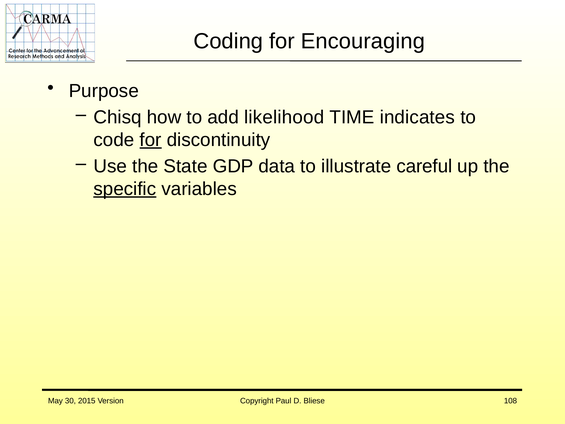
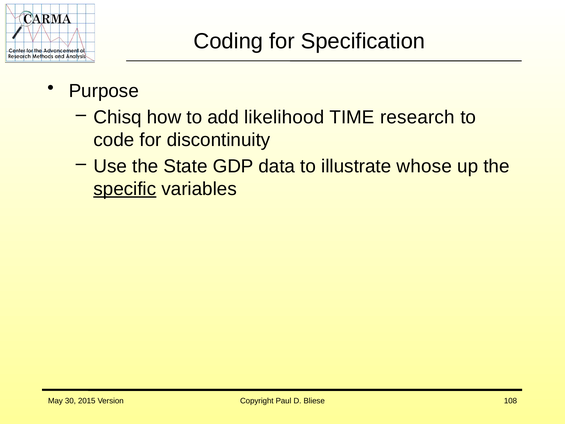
Encouraging: Encouraging -> Specification (363, 41)
indicates: indicates -> research (417, 117)
for underline: present -> none (151, 140)
careful: careful -> whose (424, 166)
